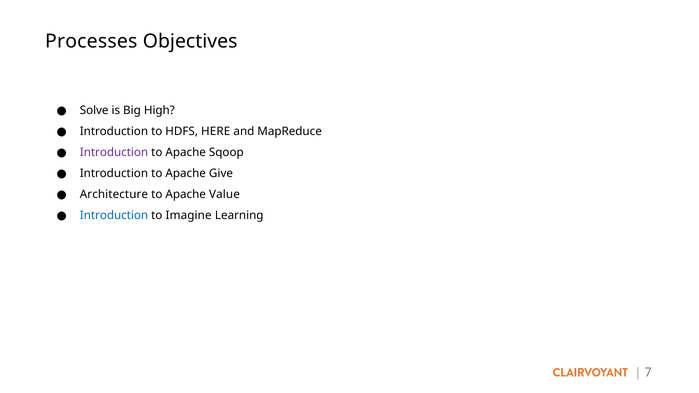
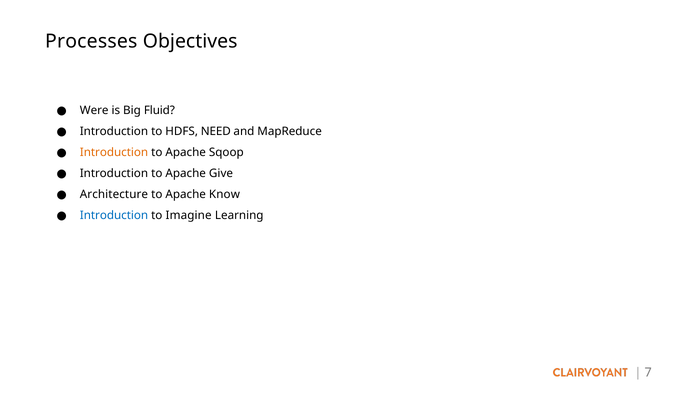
Solve: Solve -> Were (94, 111)
High: High -> Fluid (159, 111)
HERE: HERE -> NEED (216, 132)
Introduction colour: purple -> orange (114, 153)
Value: Value -> Know (224, 195)
